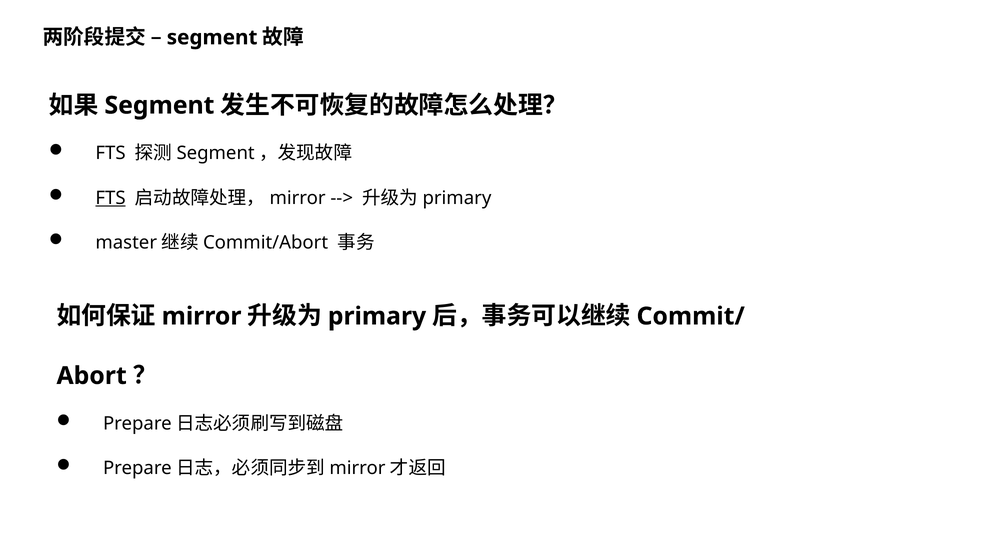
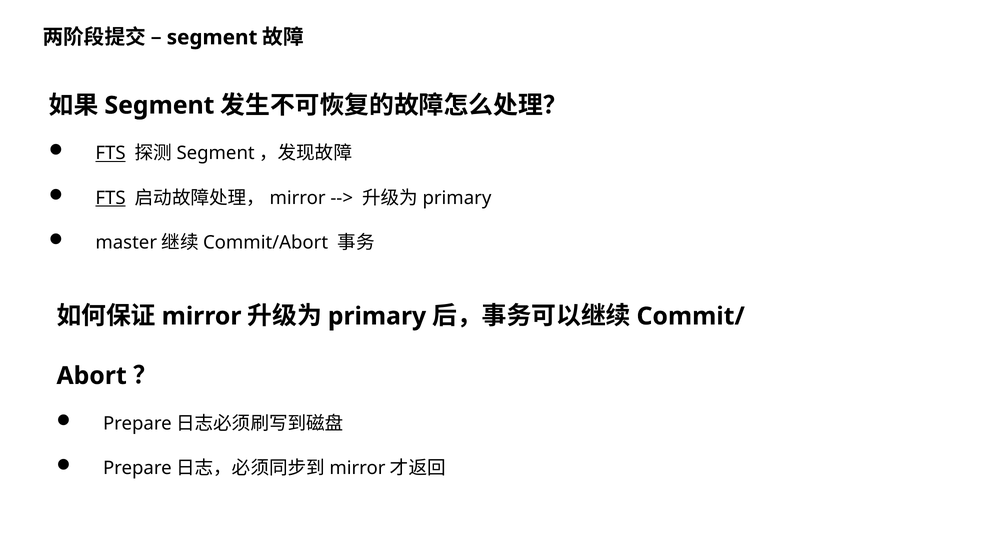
FTS underline: none -> present (111, 153)
